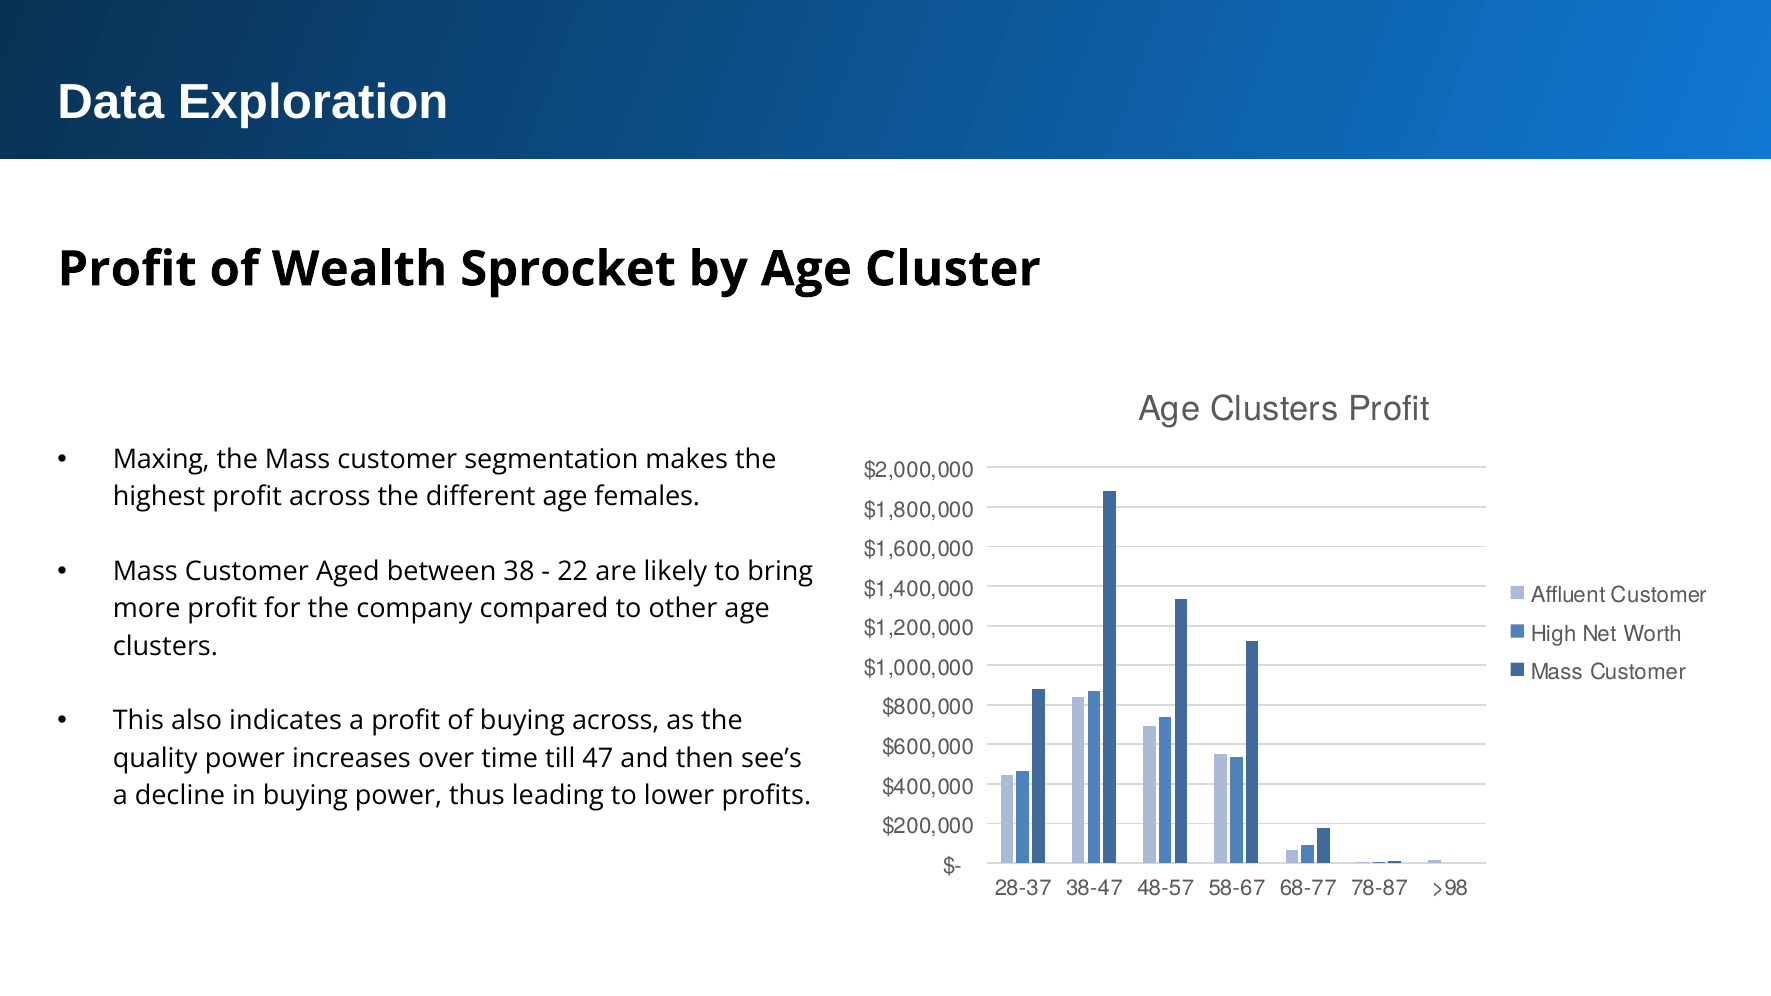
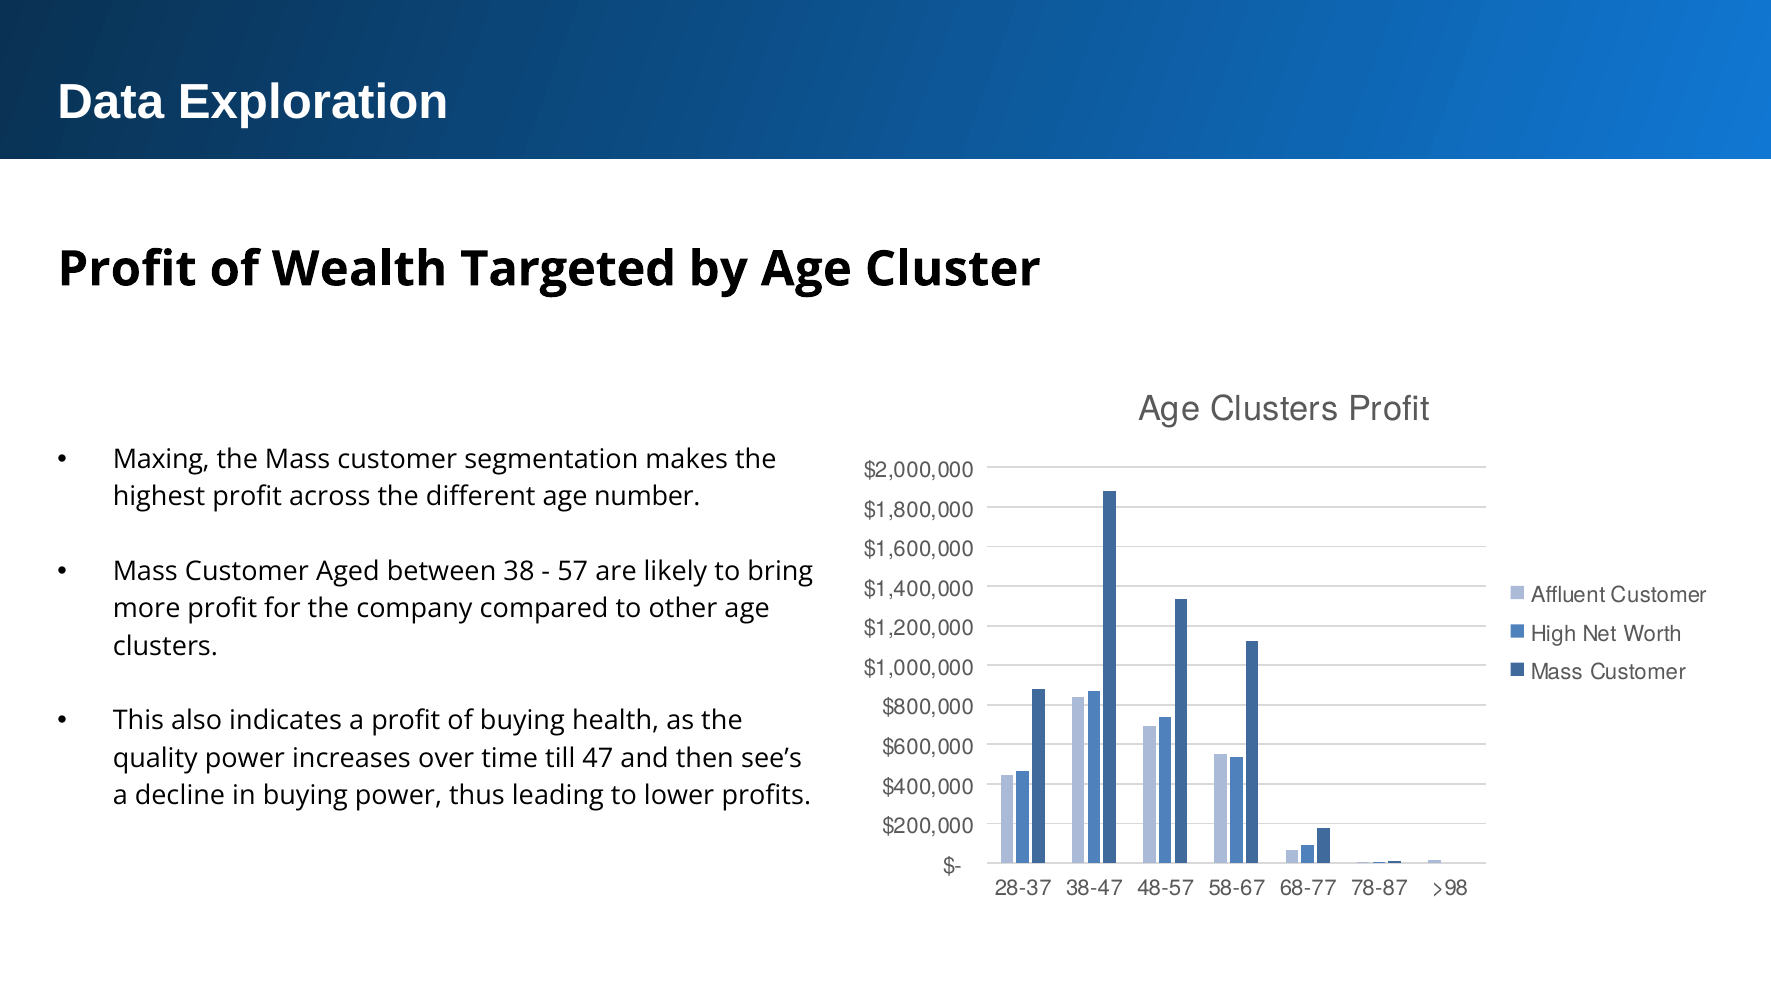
Sprocket: Sprocket -> Targeted (568, 269)
females: females -> number (647, 497)
22: 22 -> 57 (573, 572)
buying across: across -> health (616, 721)
